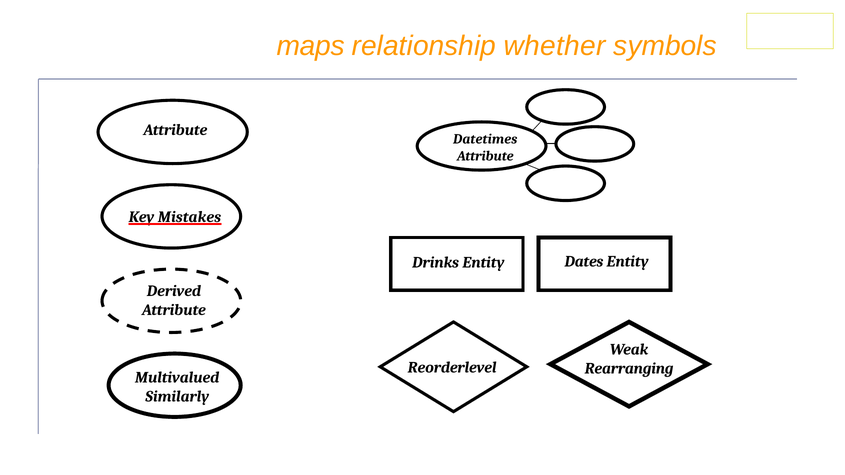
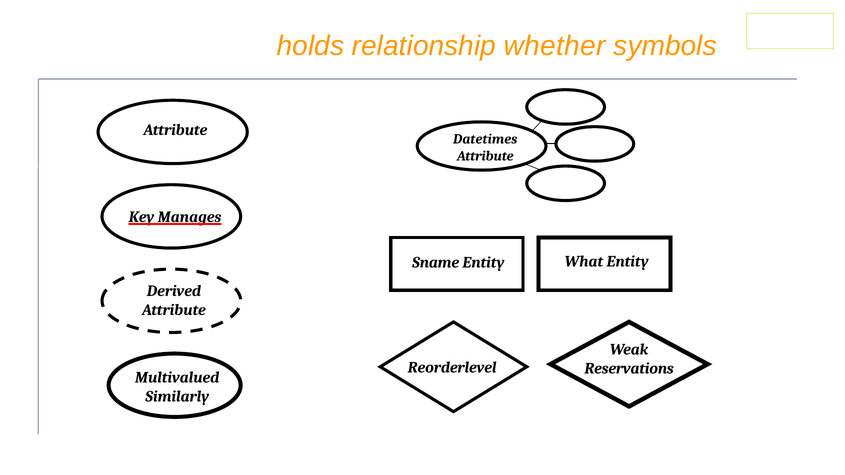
maps: maps -> holds (310, 46)
Mistakes: Mistakes -> Manages (190, 217)
Dates: Dates -> What (584, 262)
Drinks: Drinks -> Sname (436, 263)
Rearranging: Rearranging -> Reservations (629, 369)
